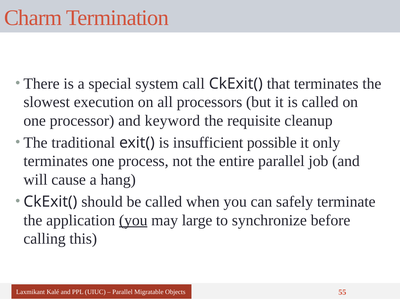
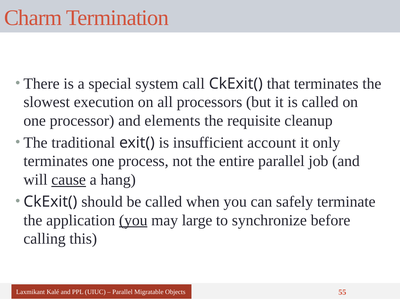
keyword: keyword -> elements (172, 121)
possible: possible -> account (272, 143)
cause underline: none -> present (69, 180)
